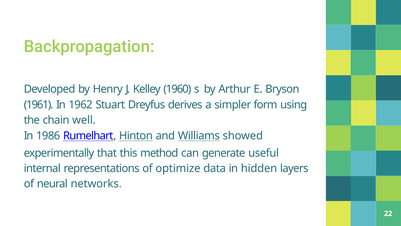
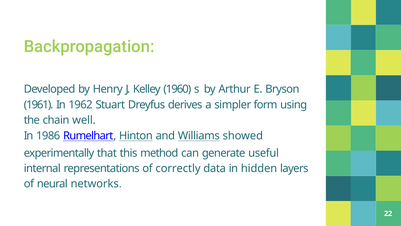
optimize: optimize -> correctly (178, 168)
